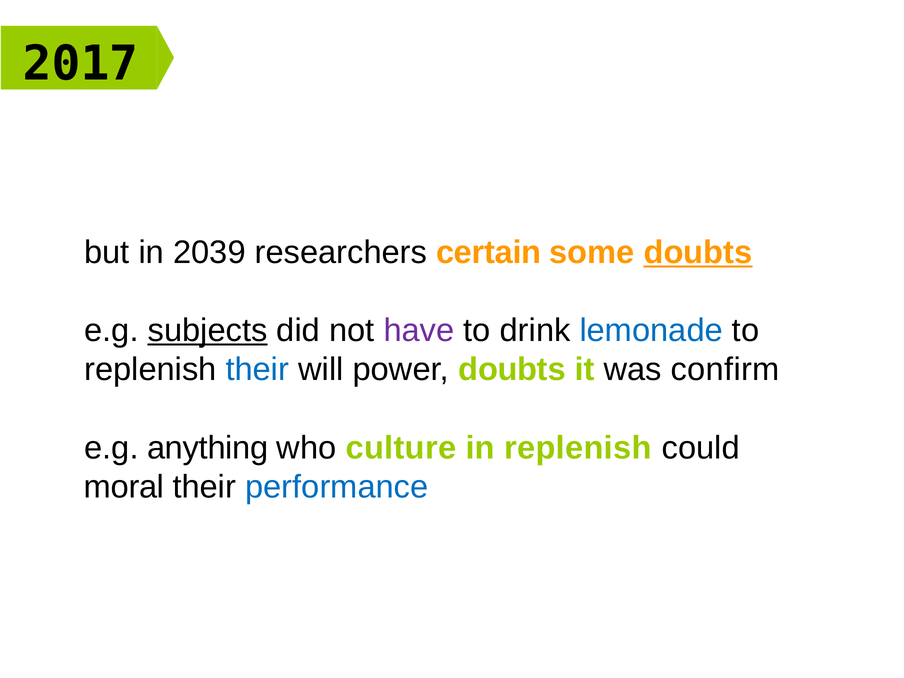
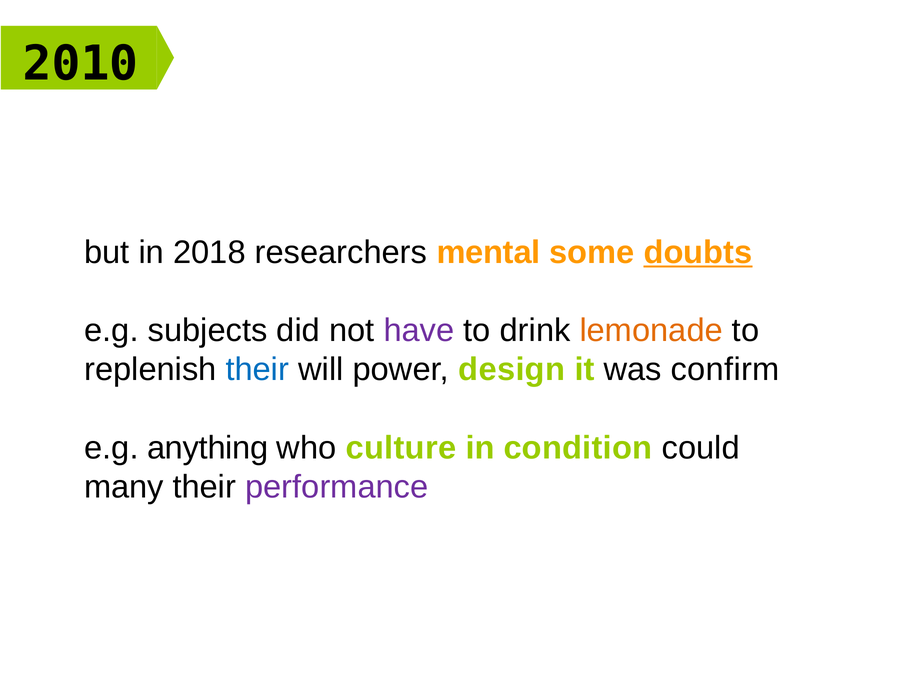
2017: 2017 -> 2010 (81, 64)
2039: 2039 -> 2018 (209, 252)
certain: certain -> mental (489, 252)
subjects underline: present -> none (208, 331)
lemonade colour: blue -> orange (651, 331)
power doubts: doubts -> design (512, 370)
in replenish: replenish -> condition (578, 448)
moral: moral -> many (124, 487)
performance colour: blue -> purple (337, 487)
